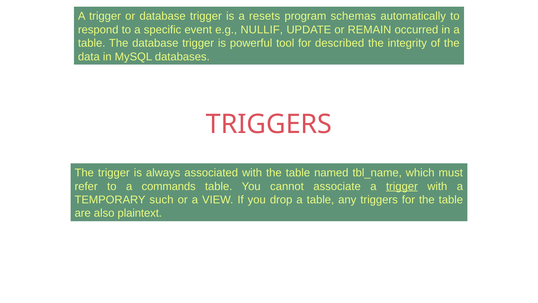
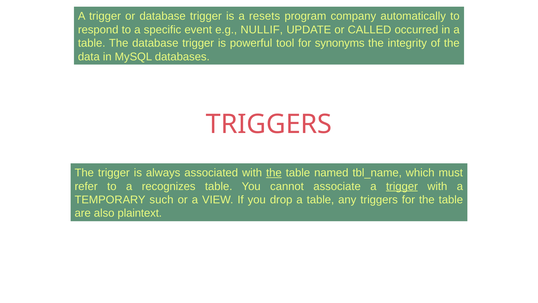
schemas: schemas -> company (353, 16)
REMAIN: REMAIN -> CALLED (369, 30)
described: described -> synonyms (340, 43)
the underline: none -> present (274, 173)
commands: commands -> recognizes (169, 186)
